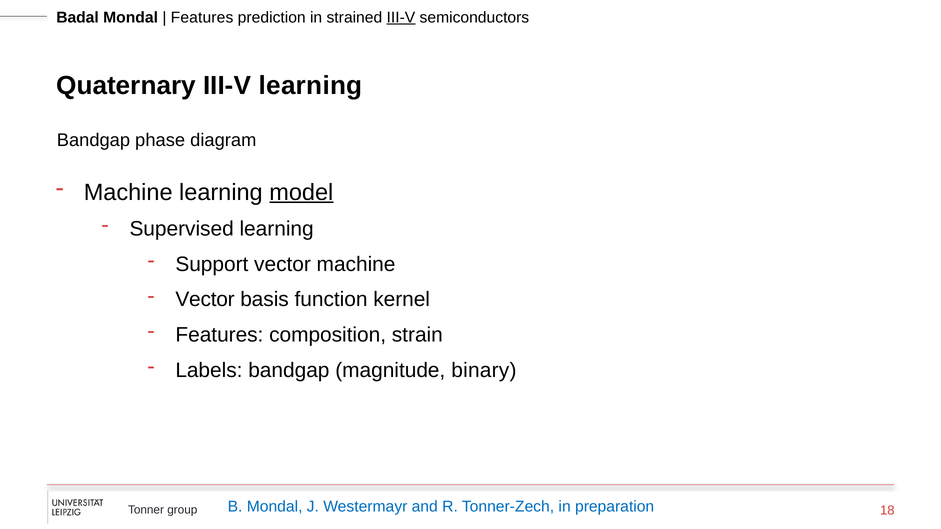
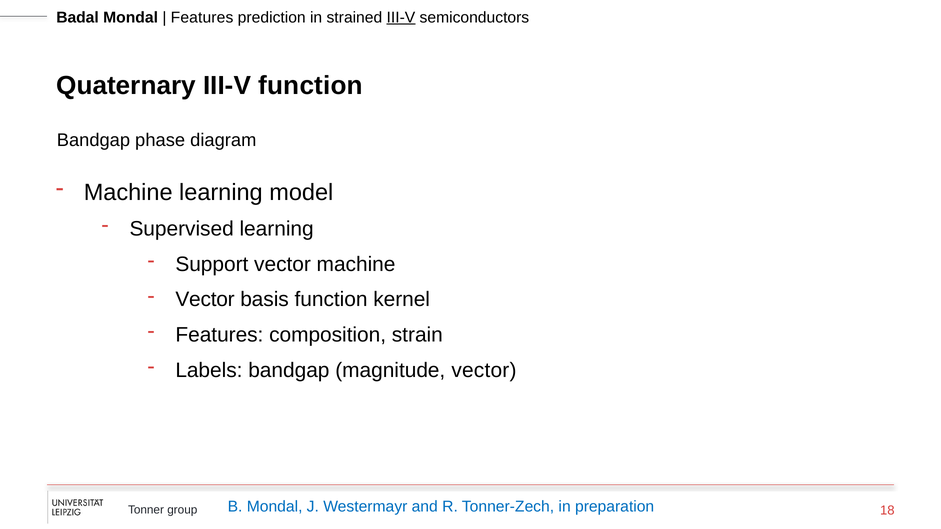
III-V learning: learning -> function (311, 86)
model underline: present -> none (301, 192)
magnitude binary: binary -> vector (484, 370)
